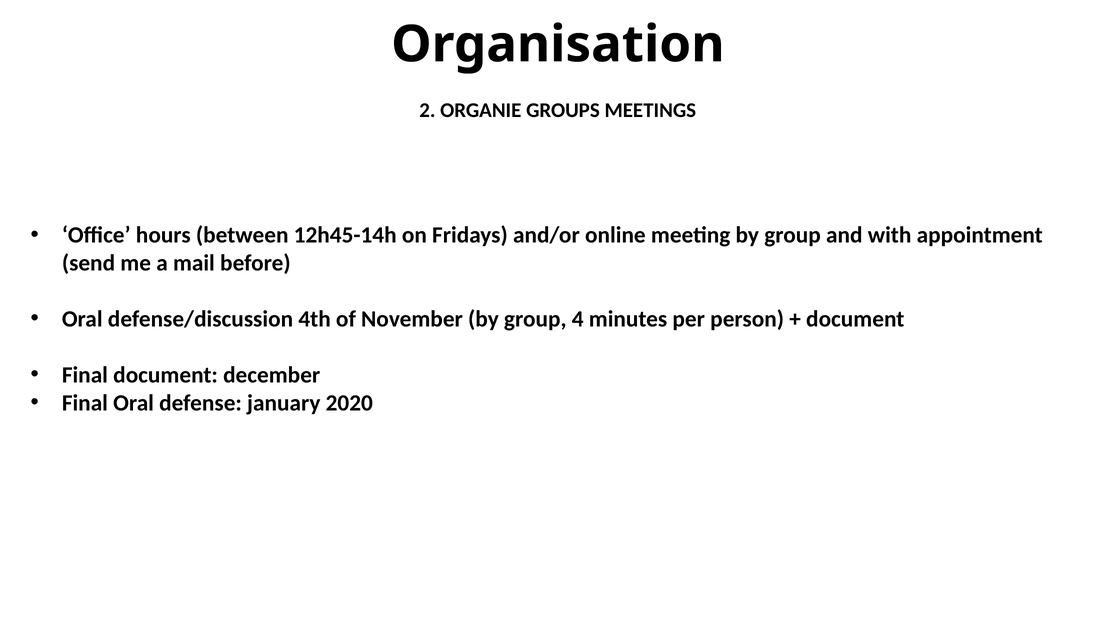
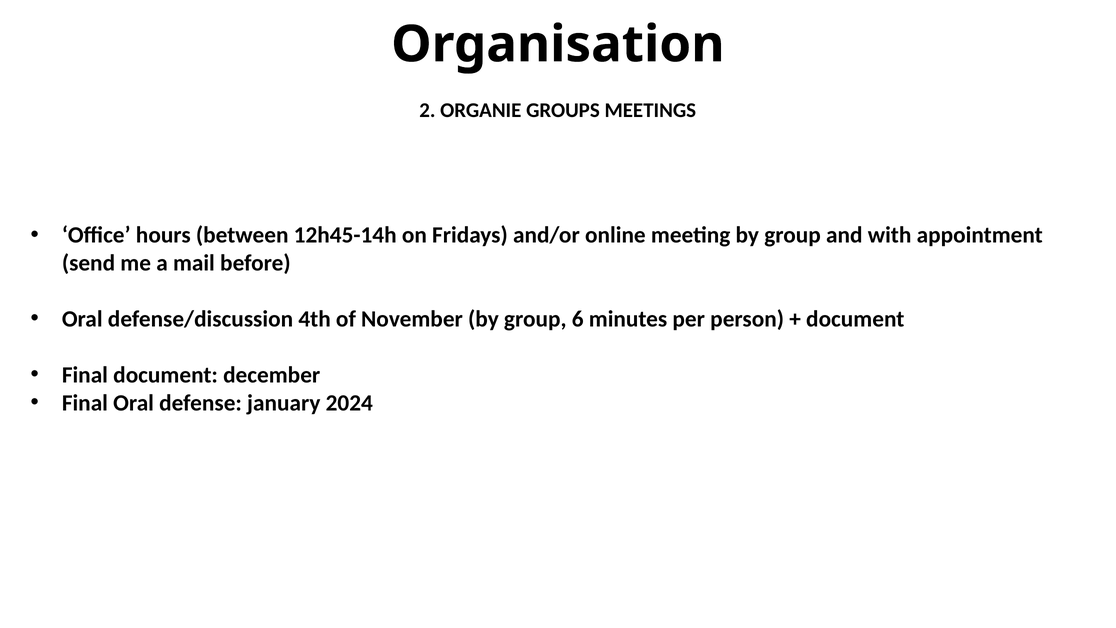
4: 4 -> 6 (578, 319)
2020: 2020 -> 2024 (349, 403)
